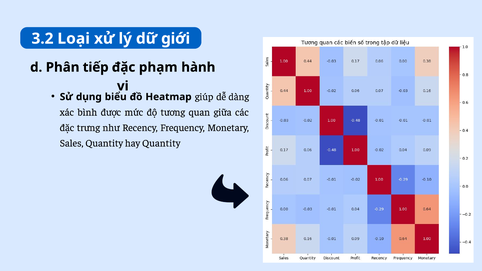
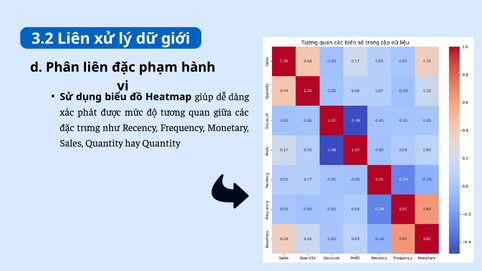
3.2 Loại: Loại -> Liên (74, 39)
Phân tiếp: tiếp -> liên (96, 67)
bình: bình -> phát (87, 112)
